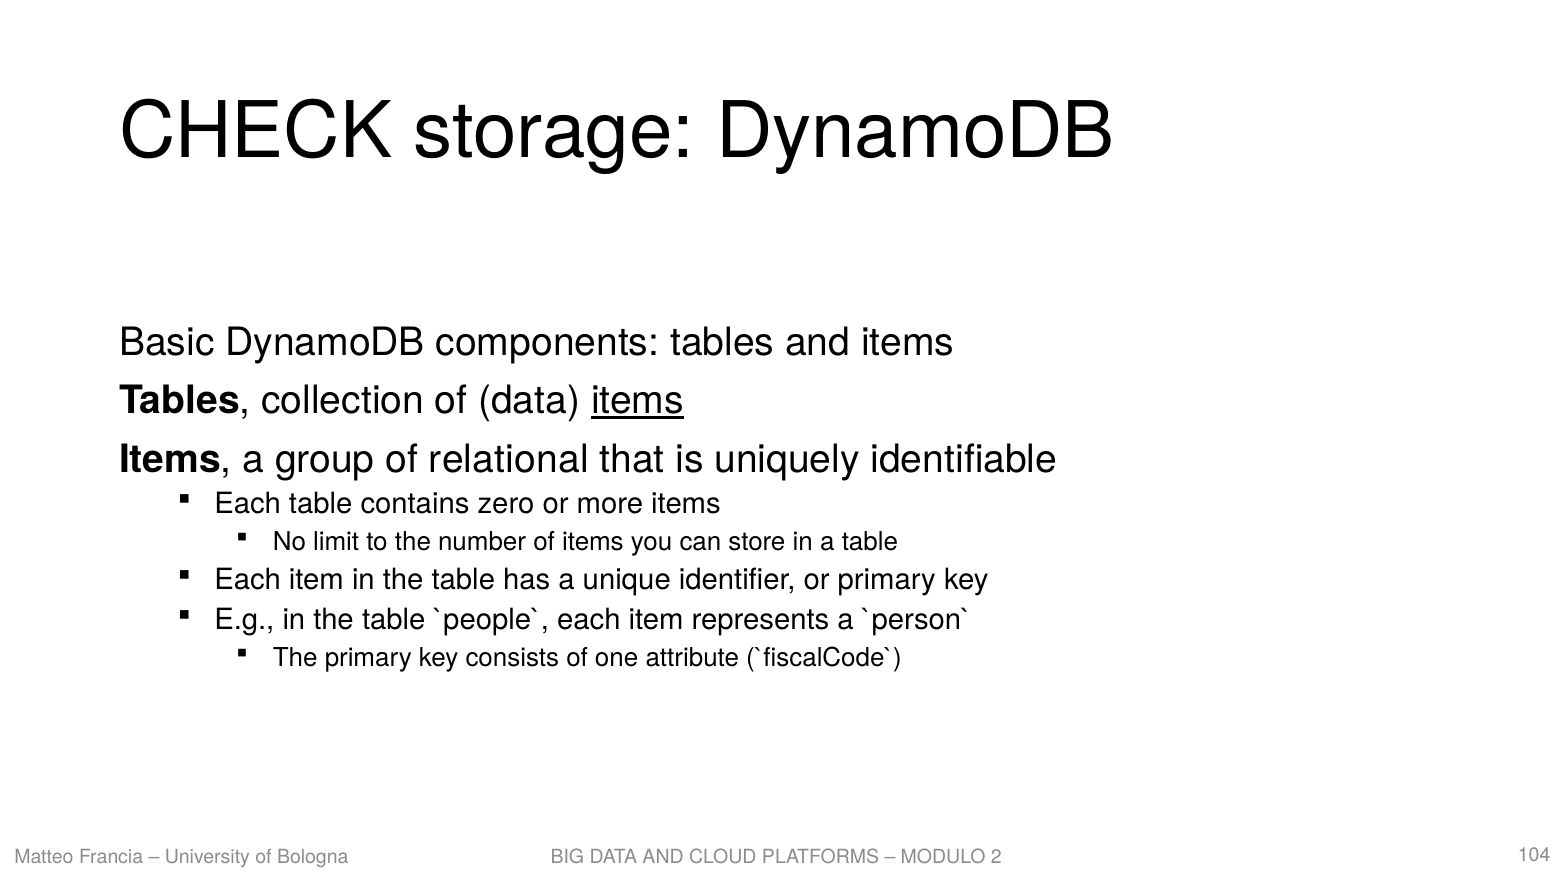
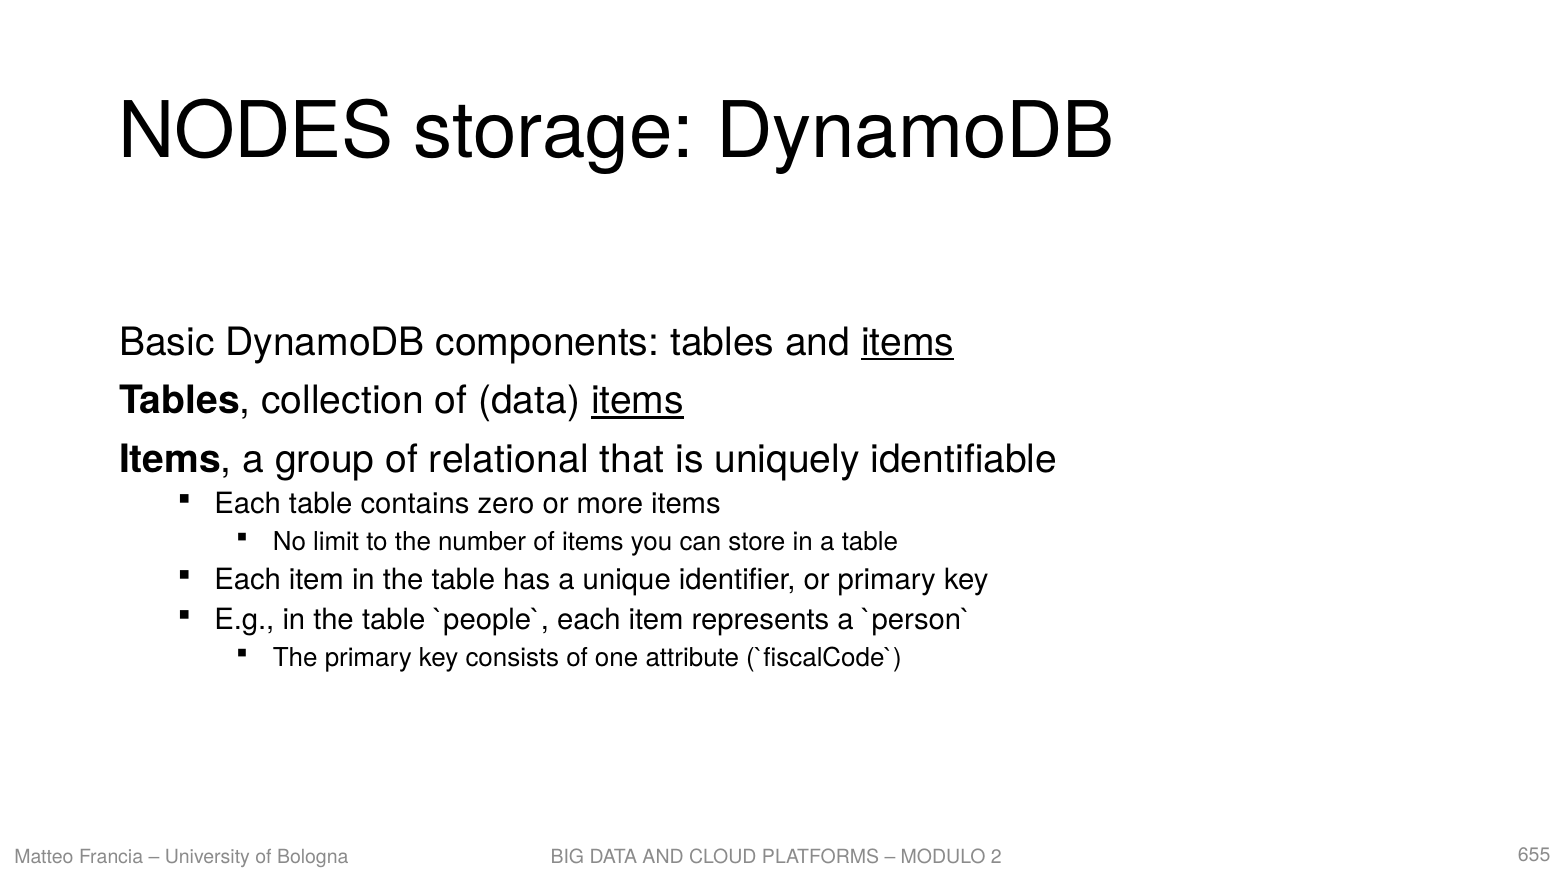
CHECK: CHECK -> NODES (256, 131)
items underline: none -> present (908, 342)
104: 104 -> 655 (1534, 854)
